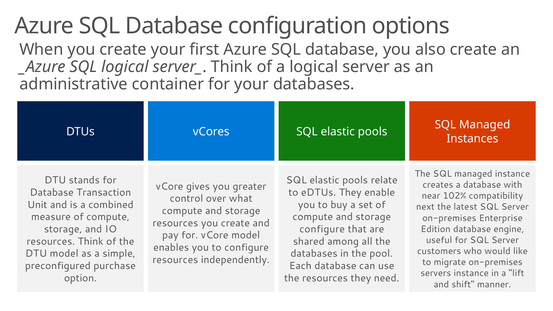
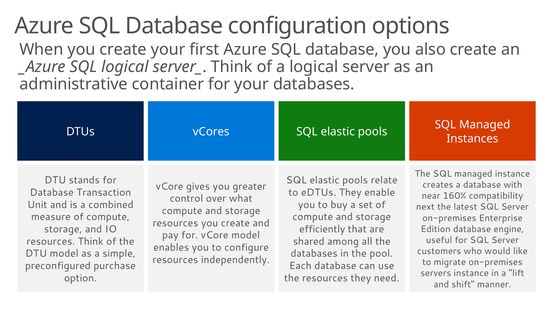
102%: 102% -> 160% (455, 196)
configure: configure -> efficiently (322, 229)
